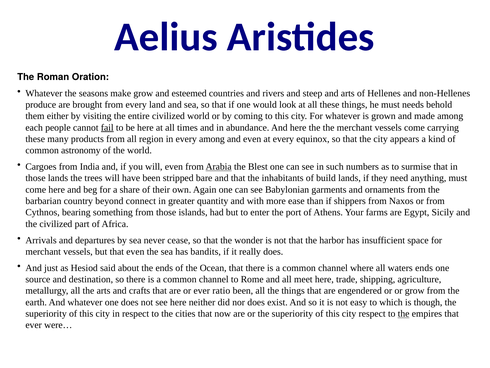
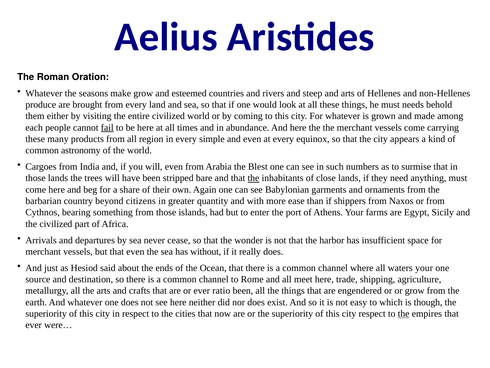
every among: among -> simple (212, 139)
Arabia underline: present -> none (219, 166)
the underline: none -> present (253, 178)
build: build -> close (326, 178)
connect: connect -> citizens (141, 201)
bandits: bandits -> without (206, 251)
waters ends: ends -> your (424, 268)
